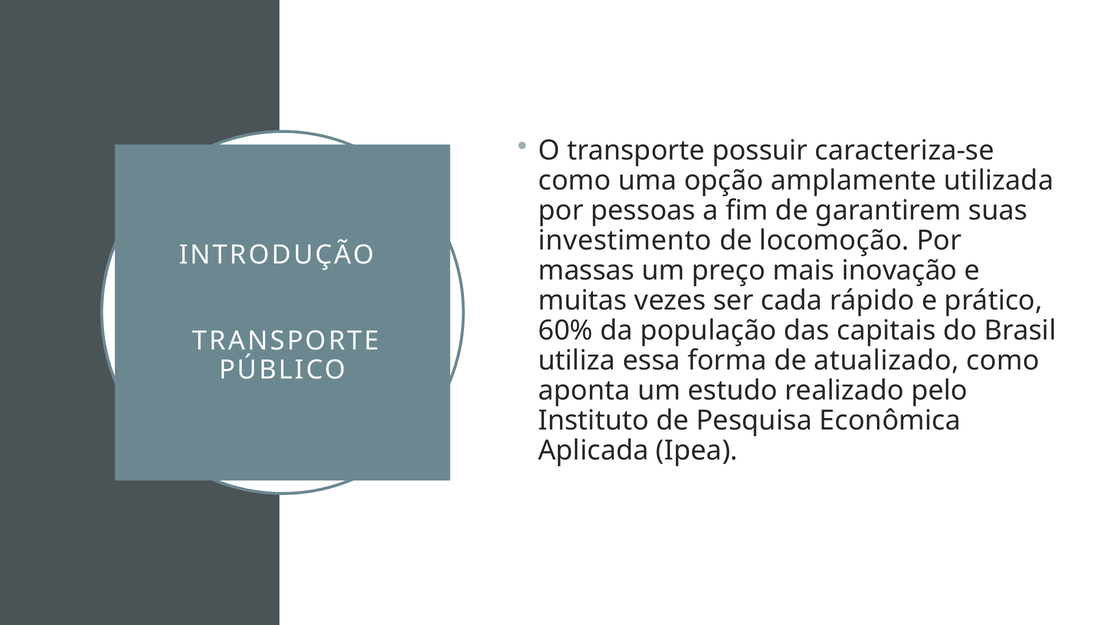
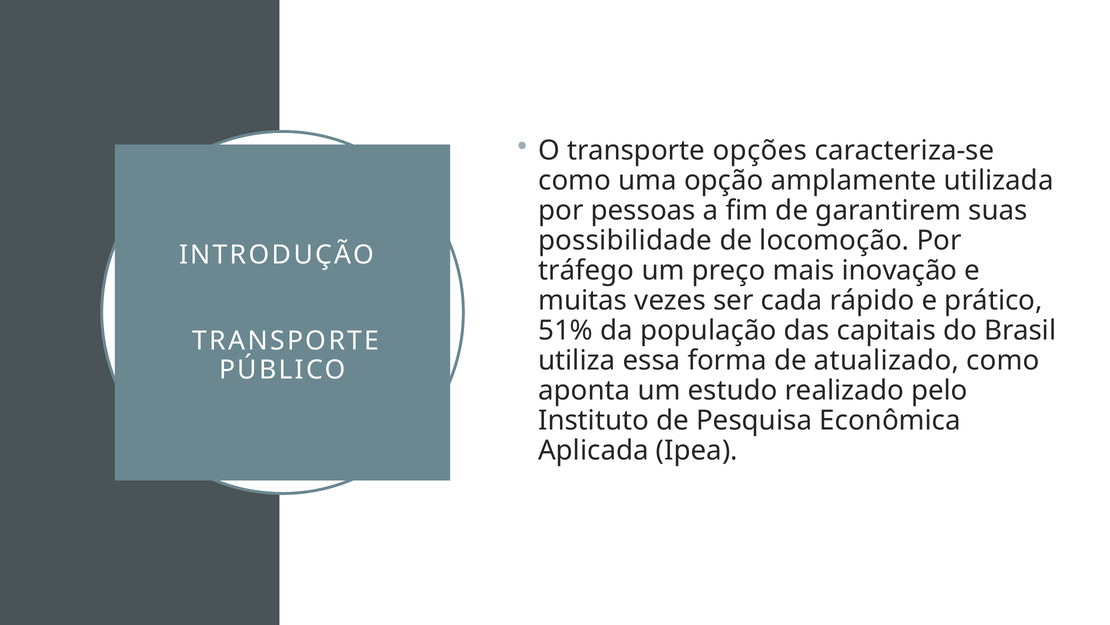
possuir: possuir -> opções (760, 150)
investimento: investimento -> possibilidade (625, 240)
massas: massas -> tráfego (586, 270)
60%: 60% -> 51% (566, 330)
